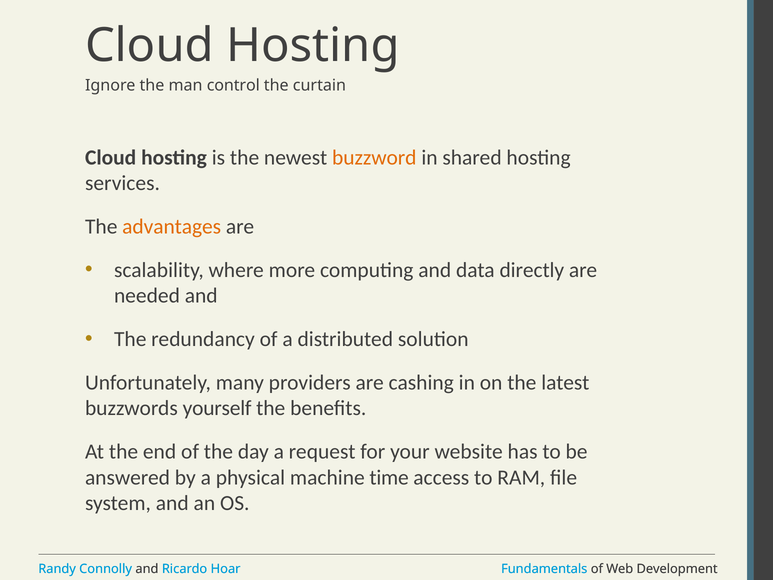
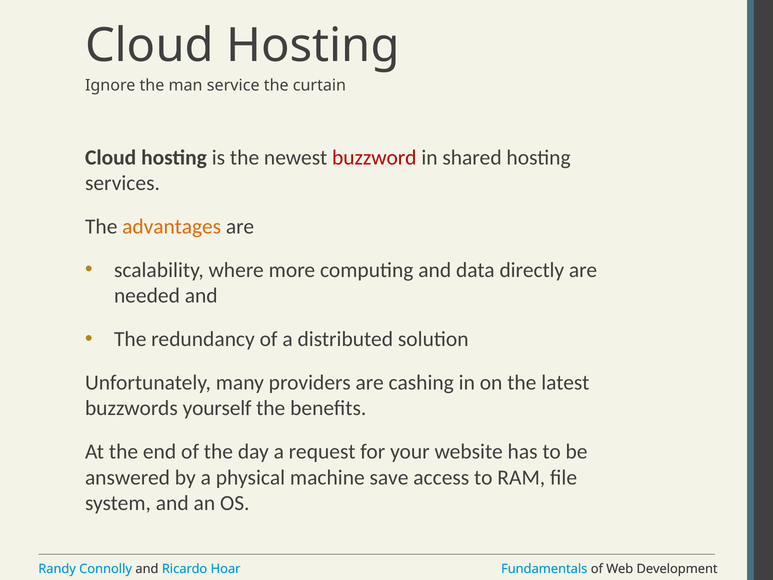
control: control -> service (233, 85)
buzzword colour: orange -> red (374, 157)
time: time -> save (389, 477)
